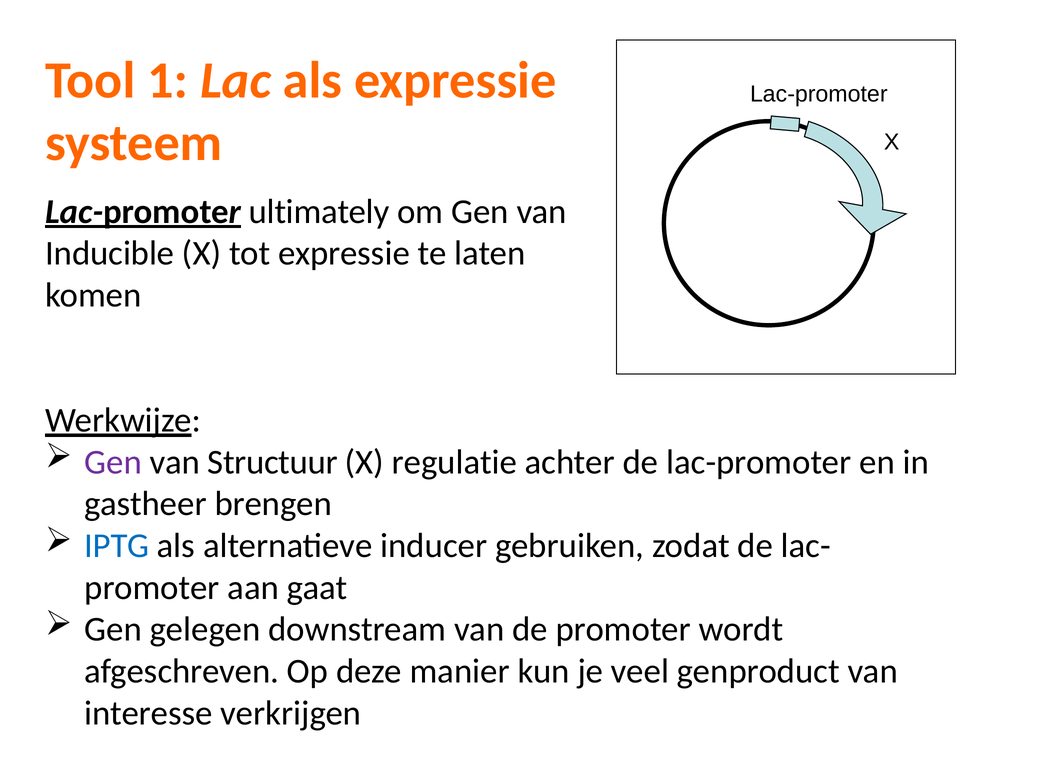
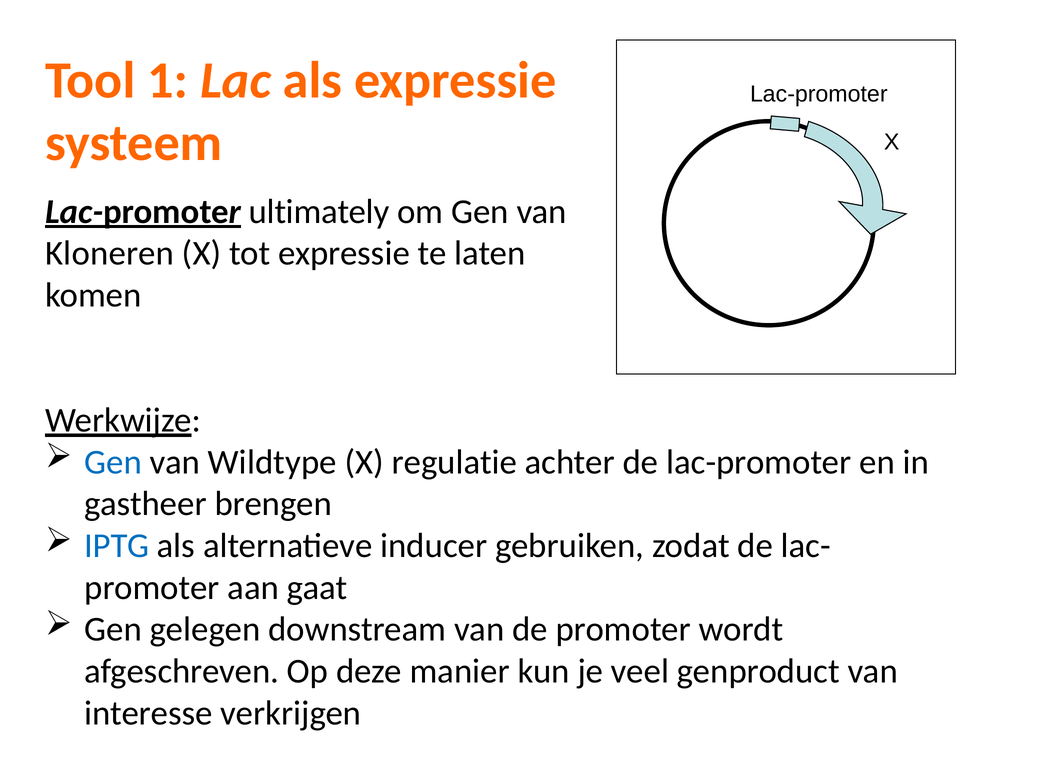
Inducible: Inducible -> Kloneren (110, 253)
Gen colour: purple -> blue (113, 462)
Structuur: Structuur -> Wildtype (272, 462)
